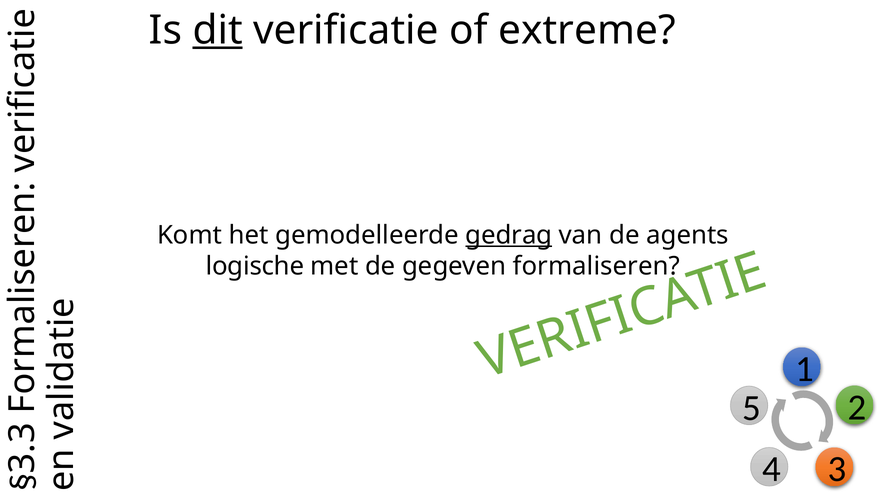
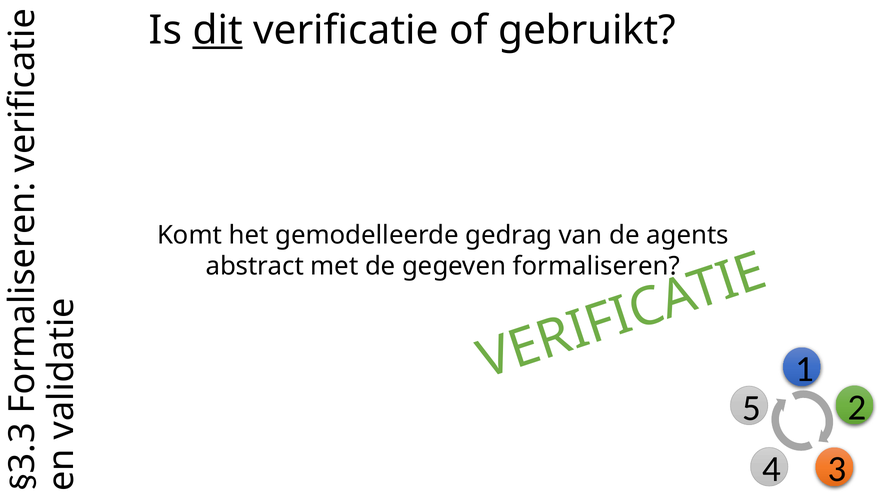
extreme: extreme -> gebruikt (587, 30)
gedrag underline: present -> none (509, 235)
logische: logische -> abstract (255, 266)
